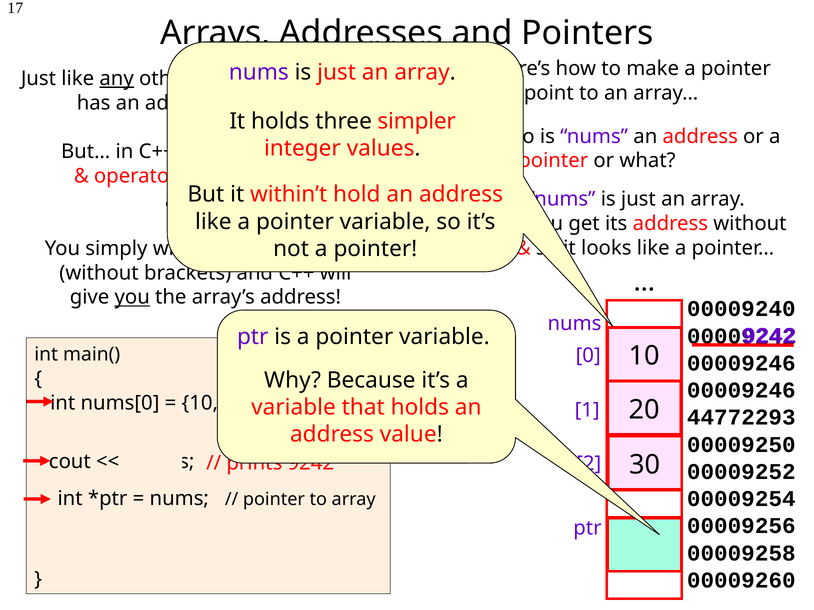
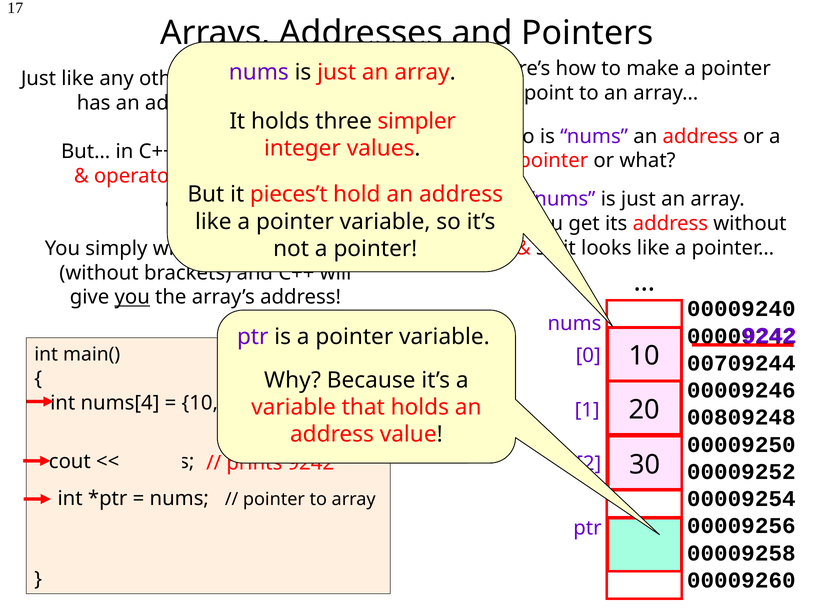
any underline: present -> none (117, 79)
within’t: within’t -> pieces’t (289, 195)
00009246: 00009246 -> 00709244 (741, 364)
nums[0: nums[0 -> nums[4 (120, 403)
44772293: 44772293 -> 00809248 (741, 418)
